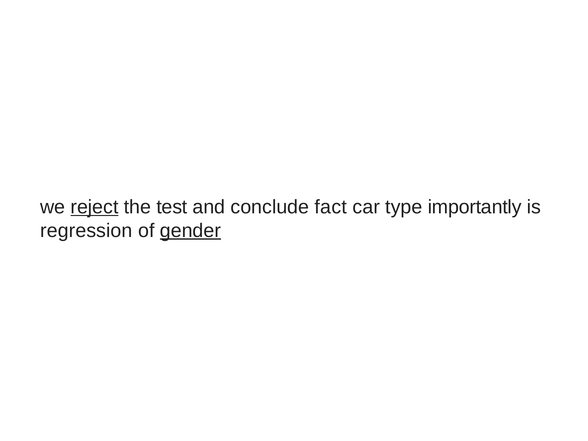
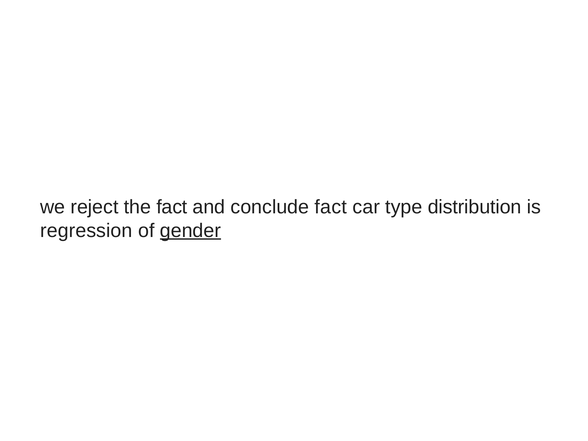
reject underline: present -> none (95, 207)
the test: test -> fact (172, 207)
importantly: importantly -> distribution (475, 207)
